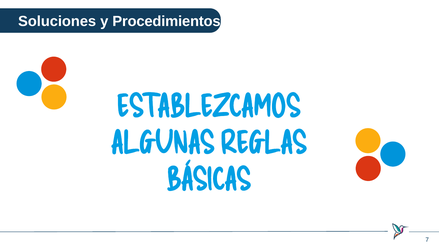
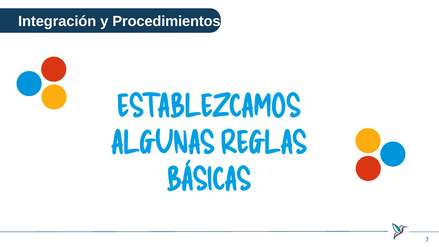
Soluciones: Soluciones -> Integración (57, 21)
